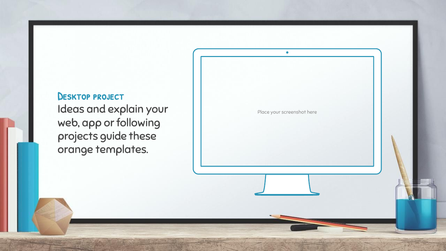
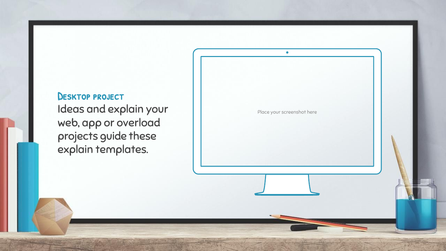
following: following -> overload (138, 123)
orange: orange -> explain (75, 149)
